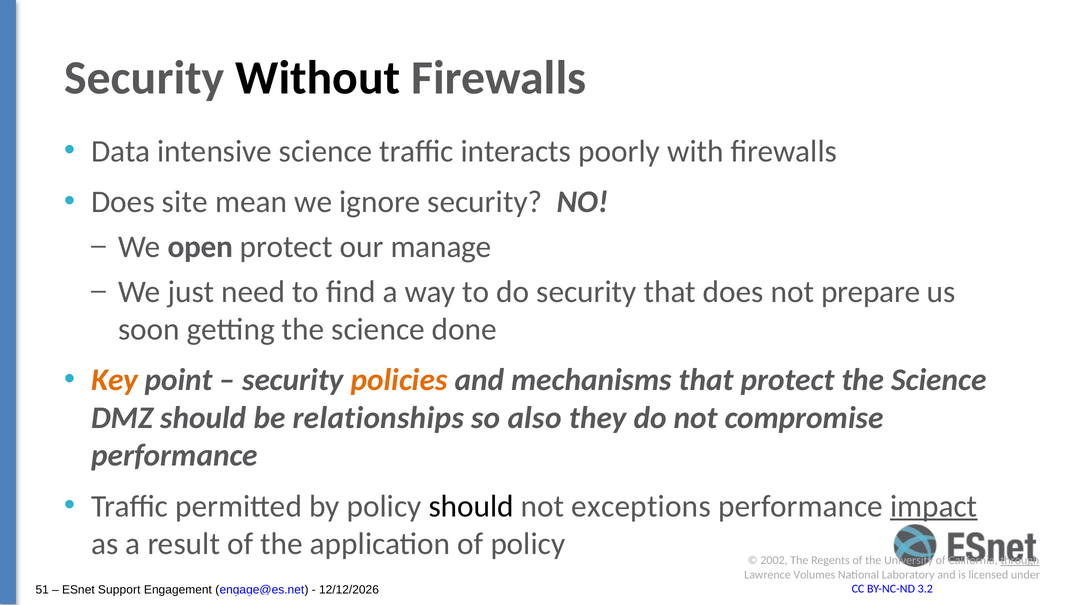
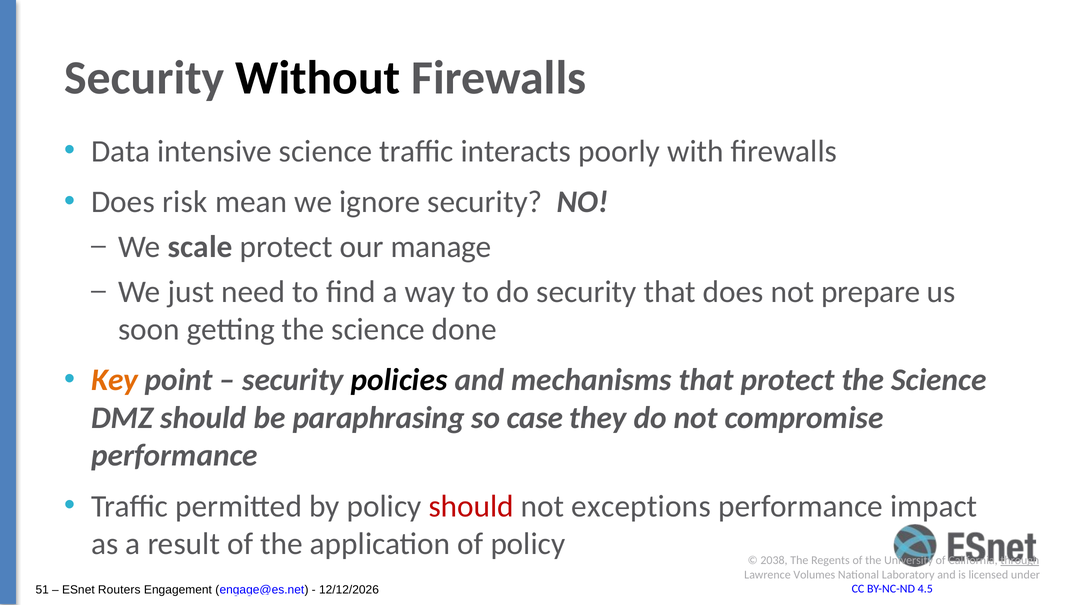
site: site -> risk (185, 202)
open: open -> scale (200, 247)
policies colour: orange -> black (399, 380)
relationships: relationships -> paraphrasing (379, 418)
also: also -> case (535, 418)
should colour: black -> red (471, 506)
impact underline: present -> none (934, 506)
2002: 2002 -> 2038 (774, 560)
3.2: 3.2 -> 4.5 (925, 589)
Support: Support -> Routers (119, 589)
